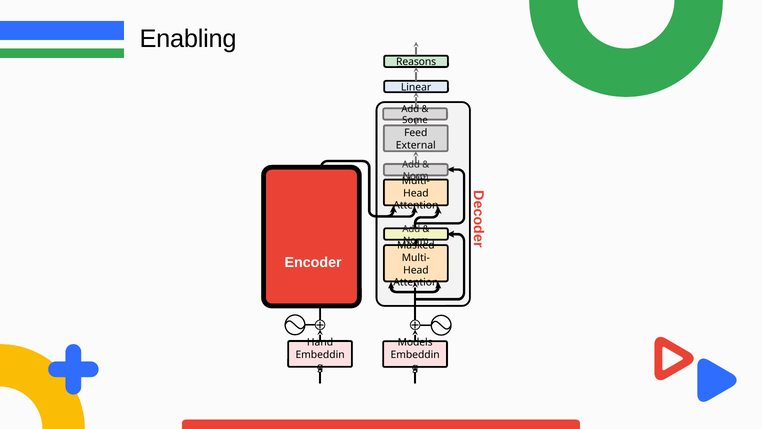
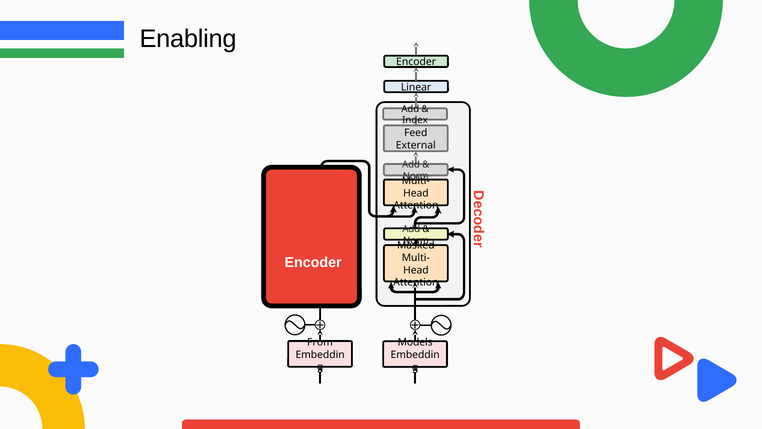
Reasons: Reasons -> Encoder (416, 62)
Some: Some -> Index (415, 120)
Hand: Hand -> From (320, 342)
